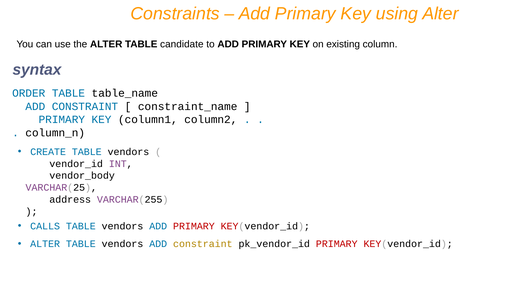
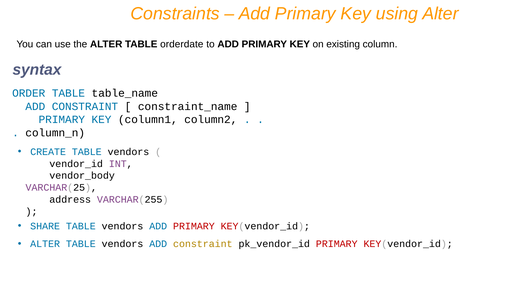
candidate: candidate -> orderdate (182, 44)
CALLS: CALLS -> SHARE (45, 226)
